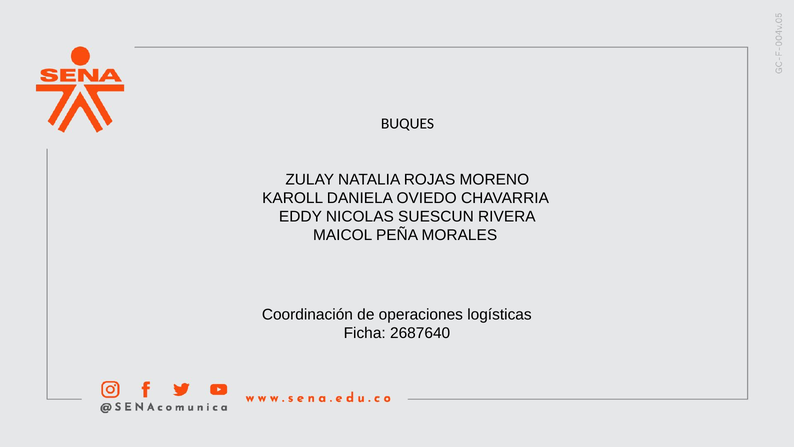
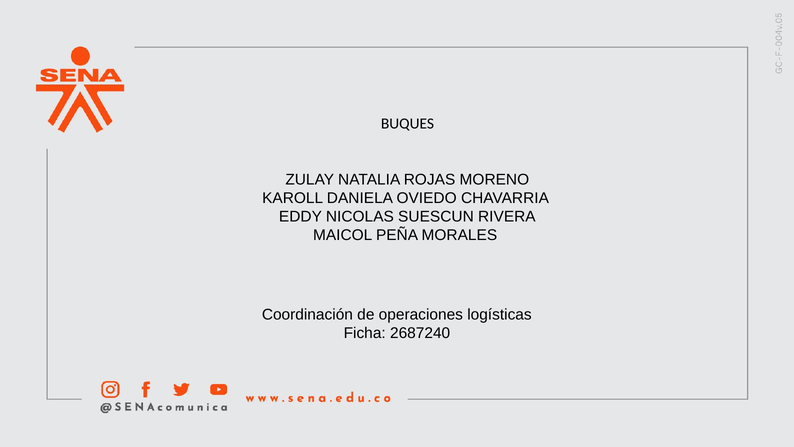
2687640: 2687640 -> 2687240 (420, 333)
